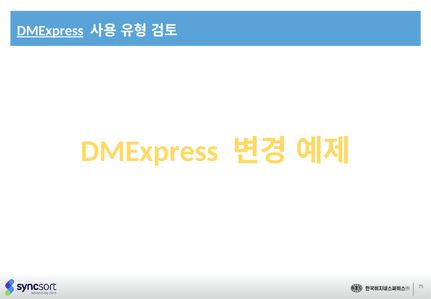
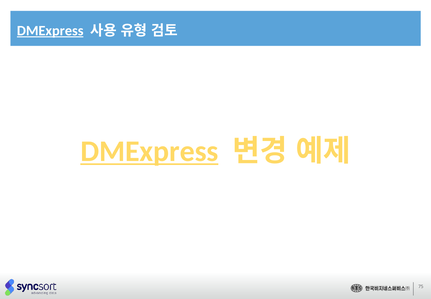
DMExpress underline: none -> present (149, 151)
